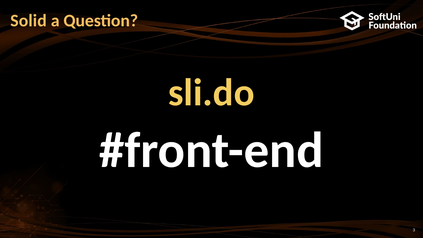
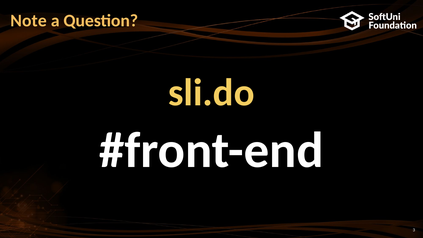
Solid: Solid -> Note (29, 21)
